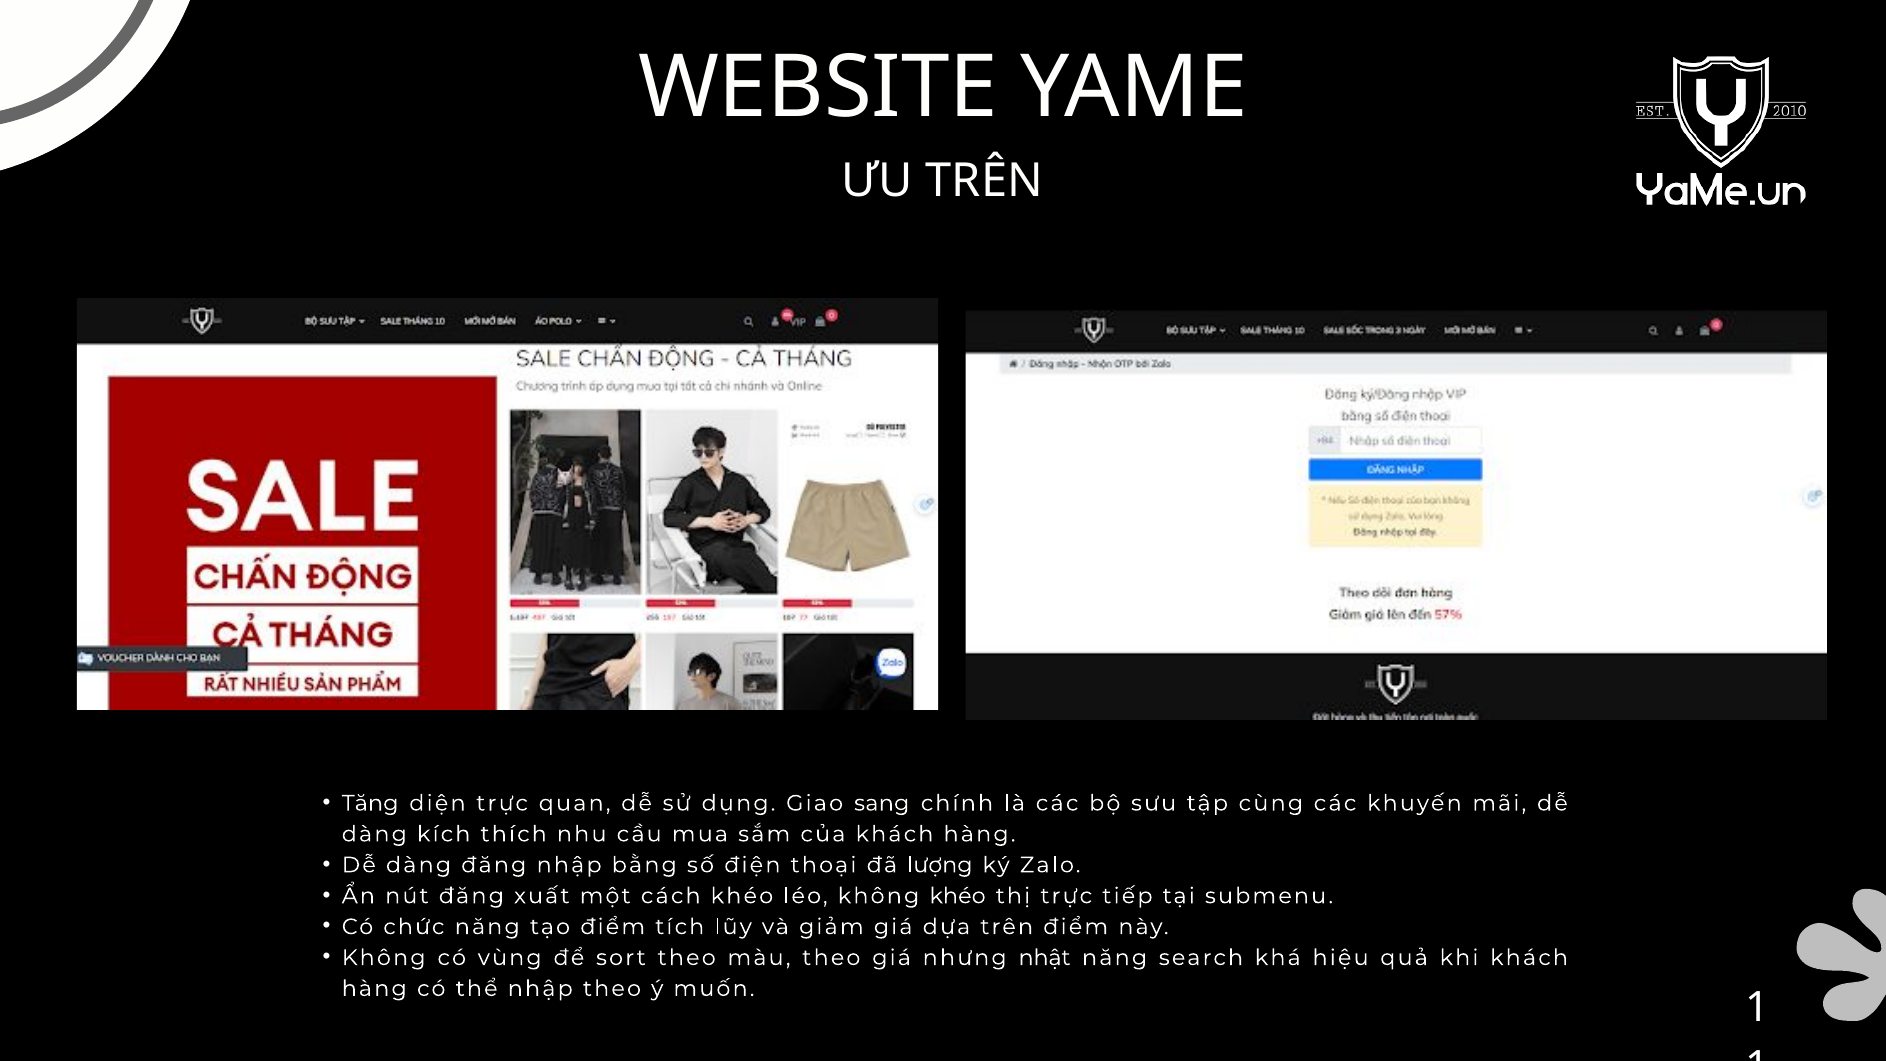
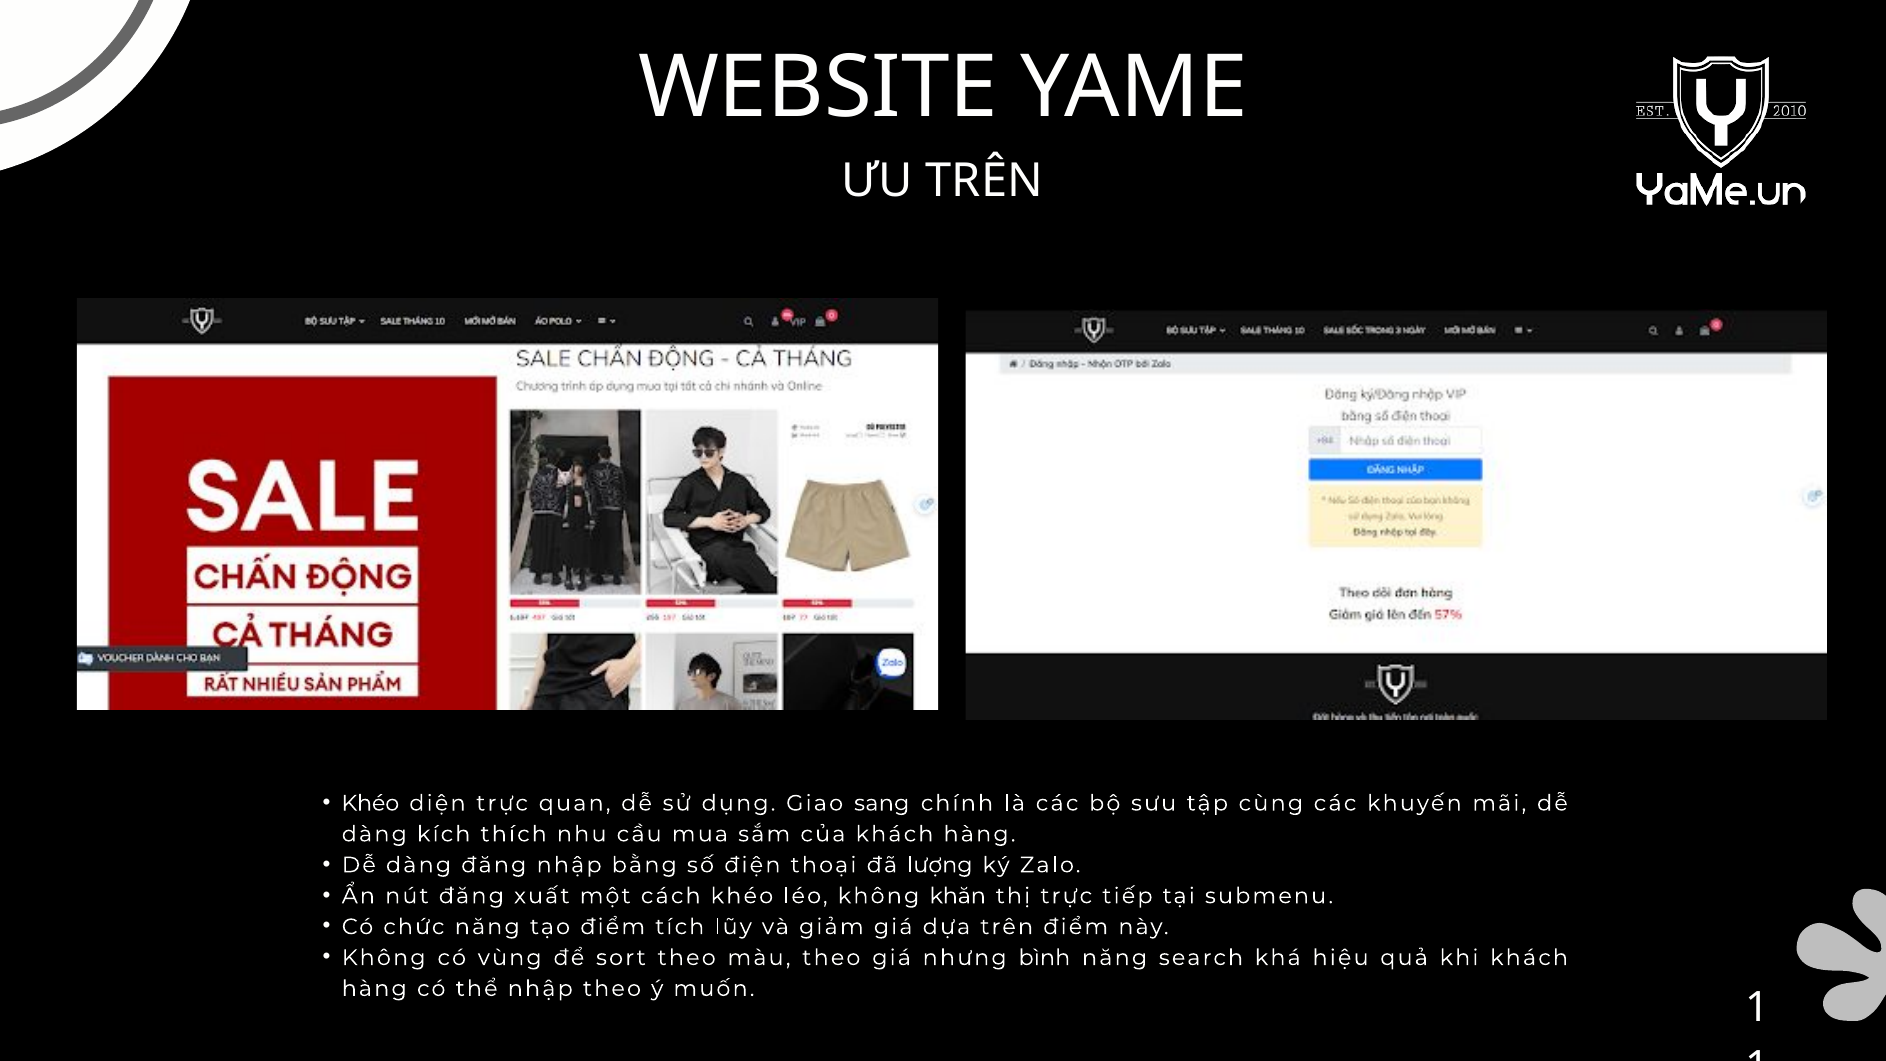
Tăng: Tăng -> Khéo (370, 803)
không khéo: khéo -> khăn (958, 896)
nhật: nhật -> bình (1044, 958)
